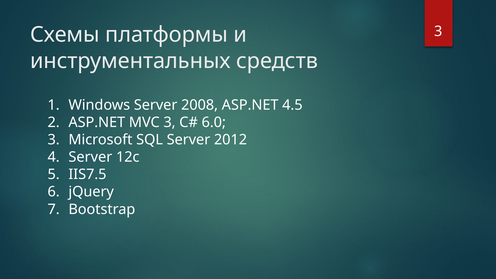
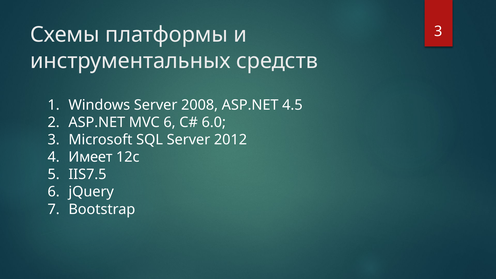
MVC 3: 3 -> 6 (169, 122)
Server: Server -> Имеет (90, 157)
